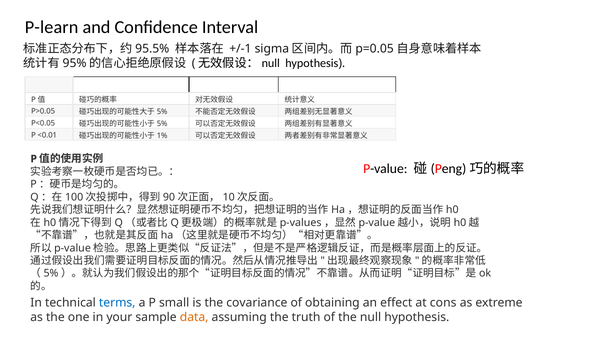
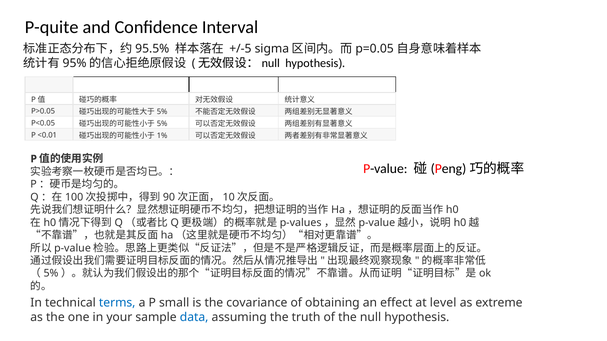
P-learn: P-learn -> P-quite (52, 27)
+/-1: +/-1 -> +/-5 (240, 49)
cons: cons -> level (443, 303)
data colour: orange -> blue (194, 318)
